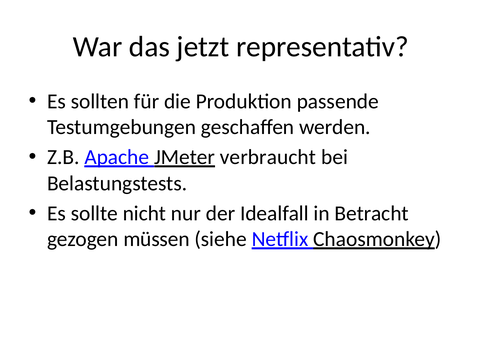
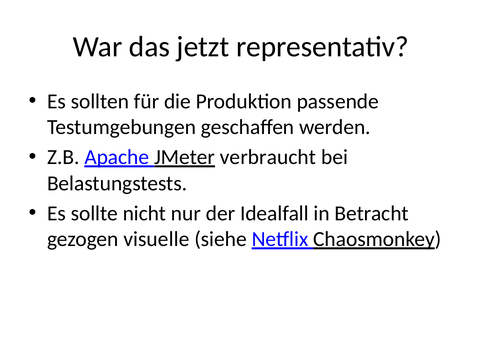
müssen: müssen -> visuelle (156, 239)
